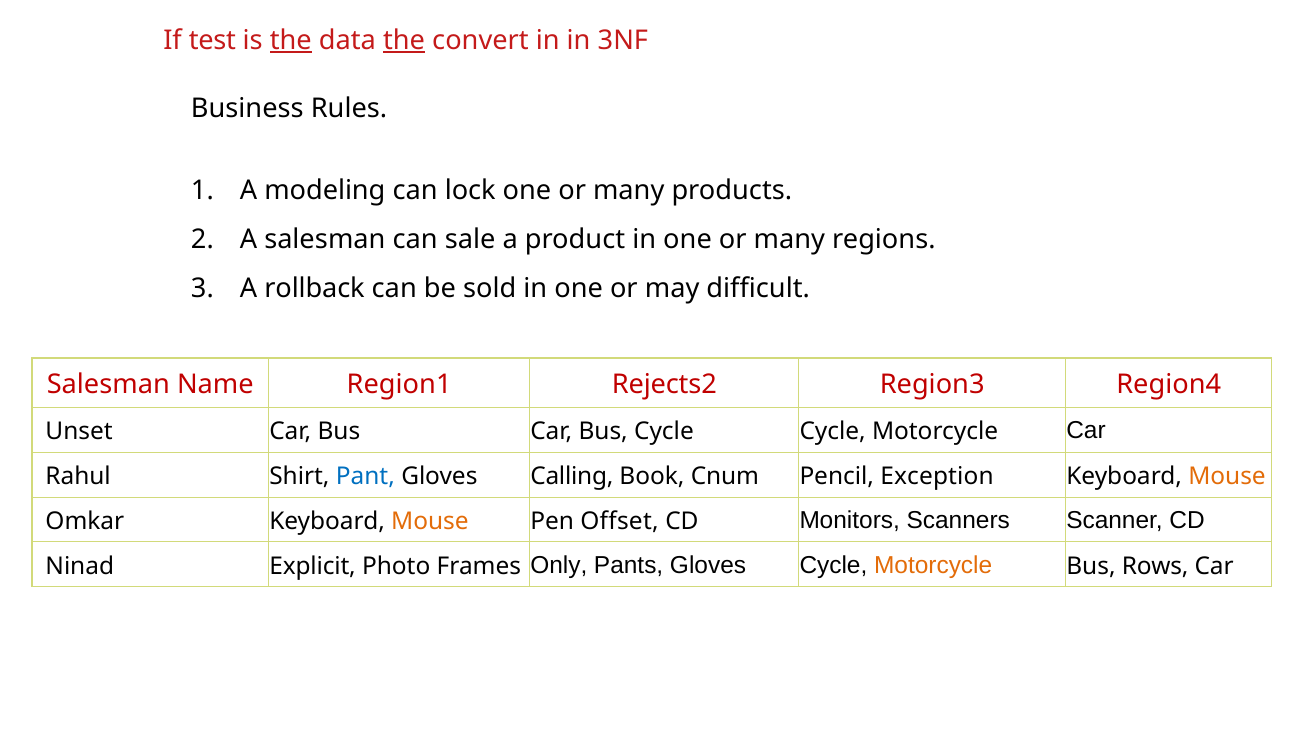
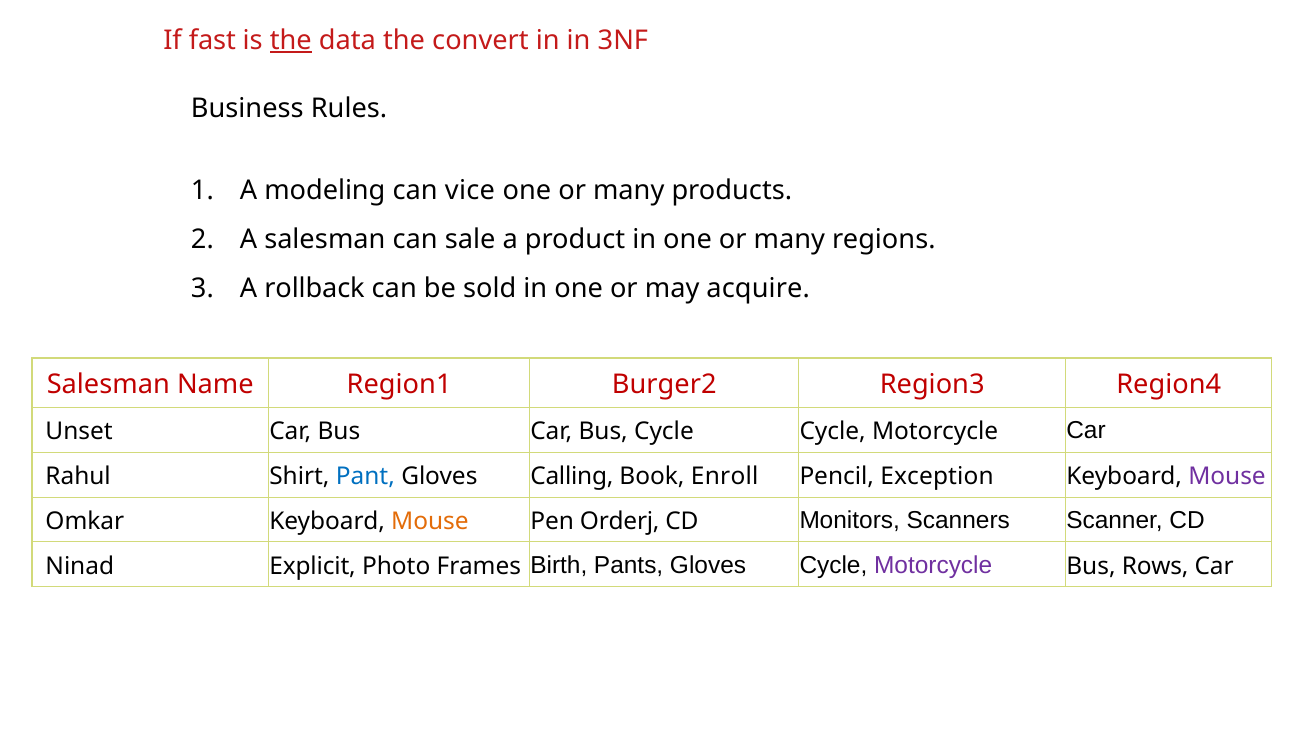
test: test -> fast (212, 40)
the underline: present -> none (404, 40)
lock: lock -> vice (470, 190)
difficult: difficult -> acquire (758, 288)
Rejects2: Rejects2 -> Burger2 (664, 385)
Cnum: Cnum -> Enroll (725, 476)
Mouse colour: orange -> purple (1227, 476)
Offset: Offset -> Orderj (620, 521)
Only: Only -> Birth (559, 565)
Motorcycle colour: orange -> purple (933, 565)
